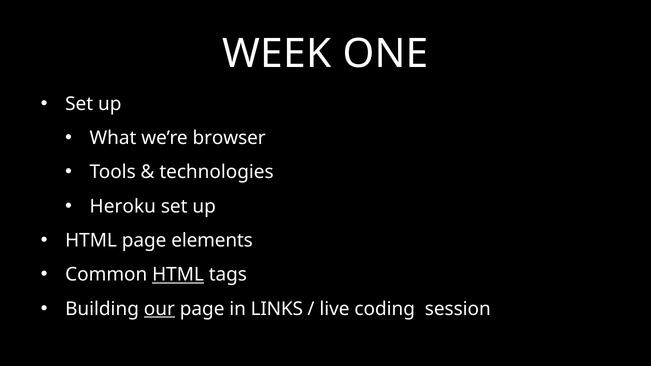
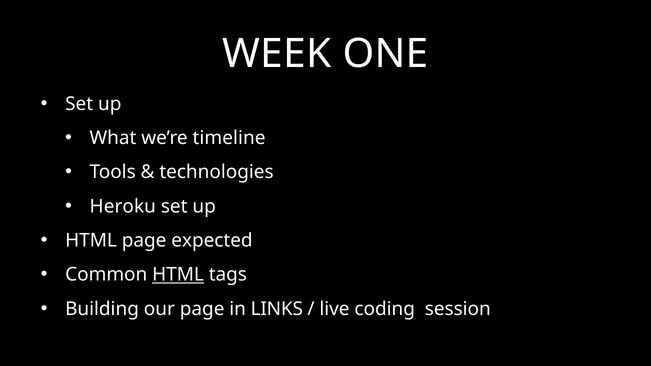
browser: browser -> timeline (229, 138)
elements: elements -> expected (212, 241)
our underline: present -> none (159, 309)
